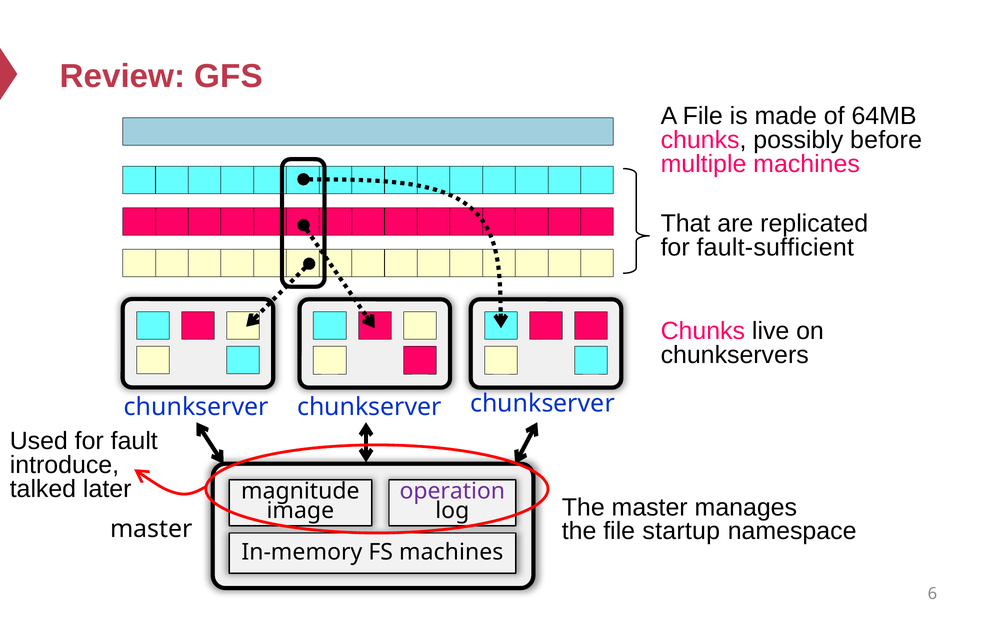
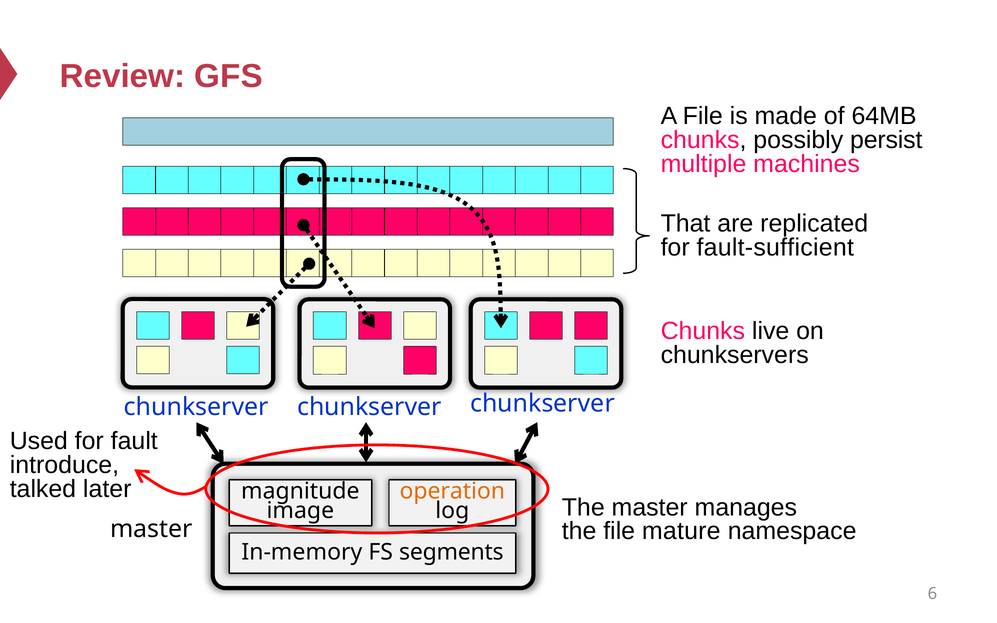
before: before -> persist (886, 140)
operation colour: purple -> orange (452, 491)
startup: startup -> mature (681, 531)
FS machines: machines -> segments (451, 552)
